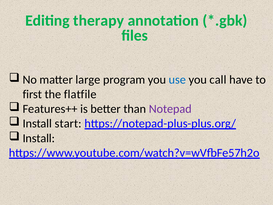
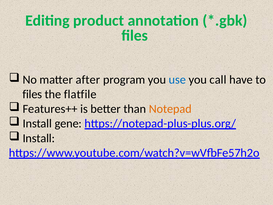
therapy: therapy -> product (99, 21)
large: large -> after (88, 80)
first: first -> files (32, 94)
Notepad colour: purple -> orange (170, 109)
start: start -> gene (68, 123)
